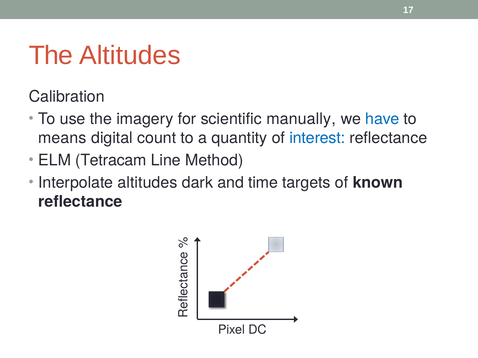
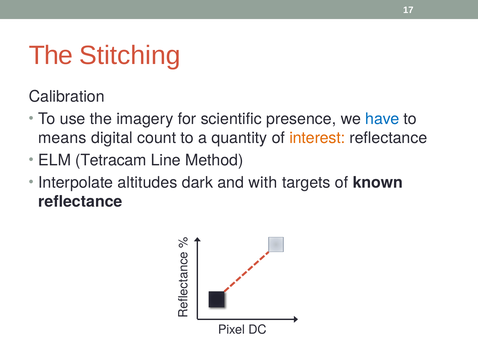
The Altitudes: Altitudes -> Stitching (130, 56)
manually: manually -> presence (301, 119)
interest colour: blue -> orange (317, 138)
time: time -> with (263, 183)
